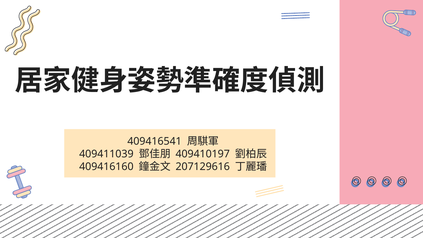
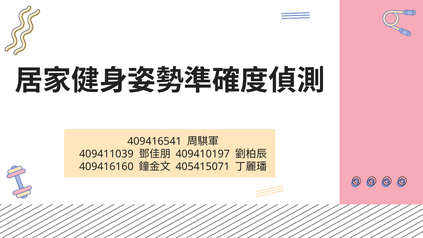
207129616: 207129616 -> 405415071 (203, 167)
